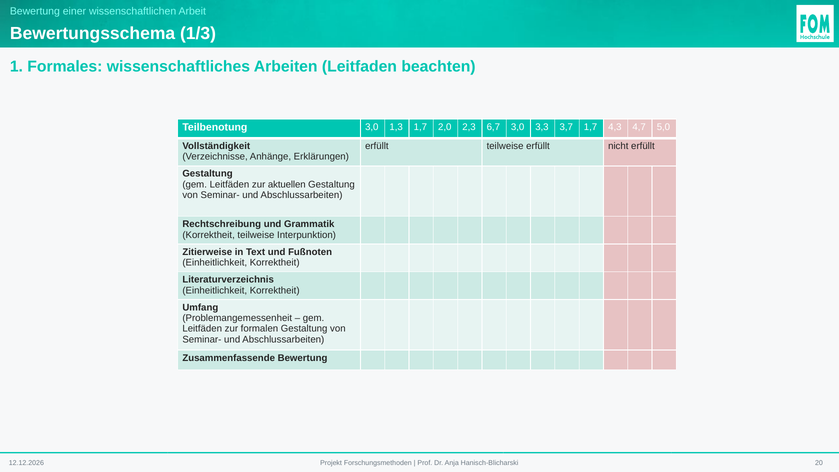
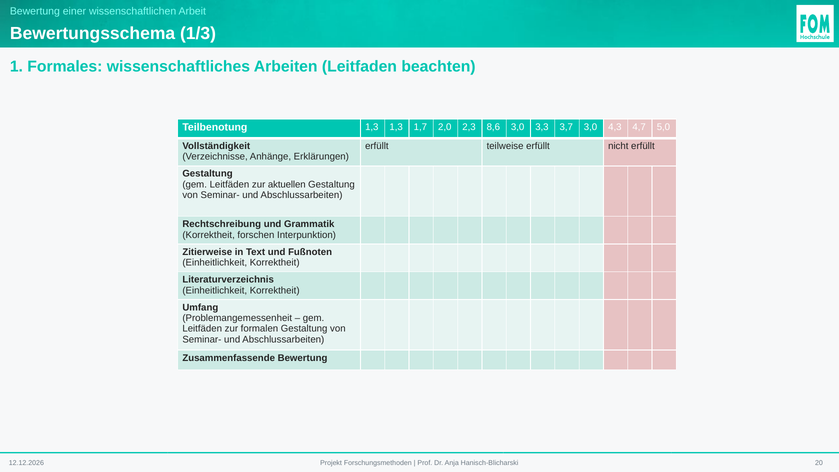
Teilbenotung 3,0: 3,0 -> 1,3 (372, 127)
6,7: 6,7 -> 8,6 (493, 127)
3,7 1,7: 1,7 -> 3,0 (591, 127)
Korrektheit teilweise: teilweise -> forschen (256, 235)
